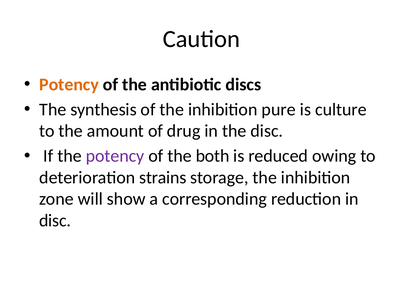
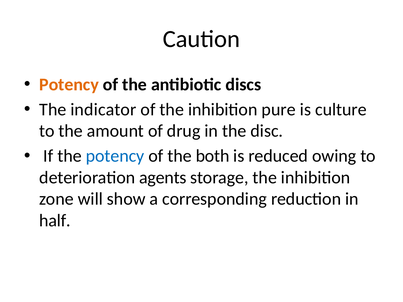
synthesis: synthesis -> indicator (103, 110)
potency colour: purple -> blue (115, 156)
strains: strains -> agents (163, 178)
disc: disc -> half (55, 221)
